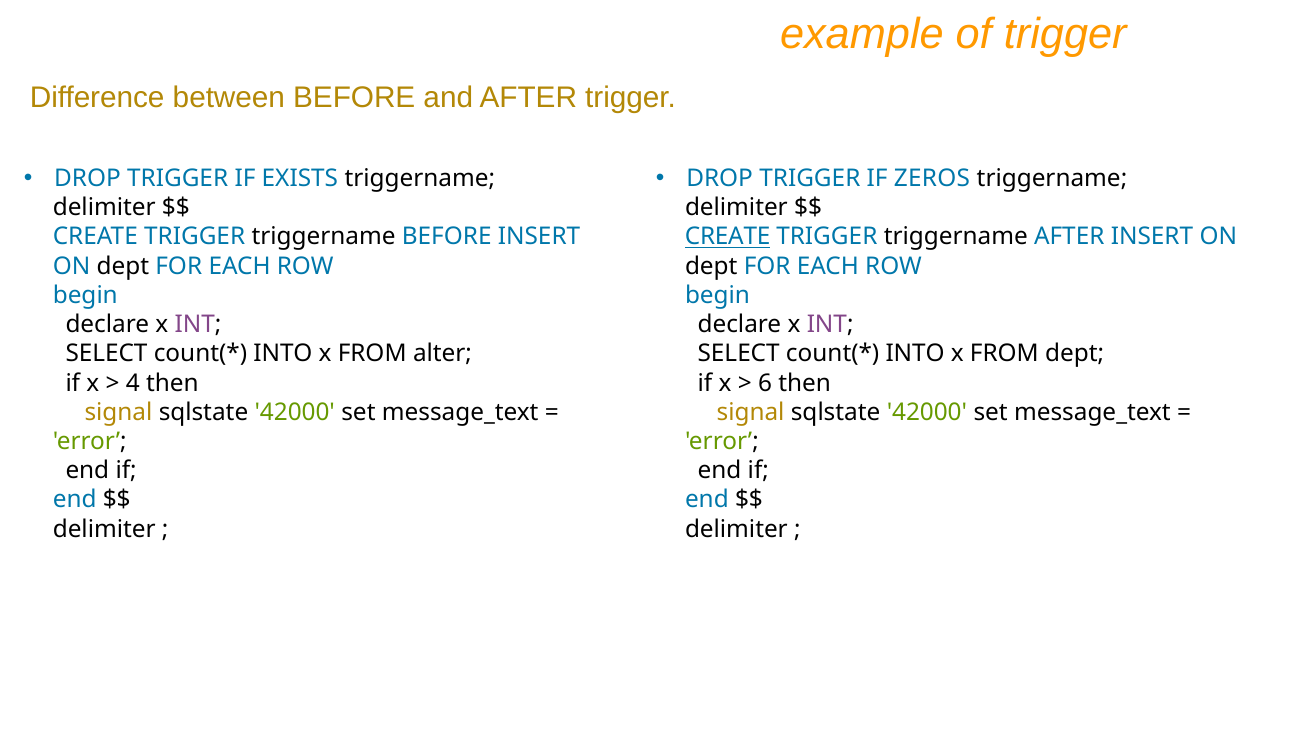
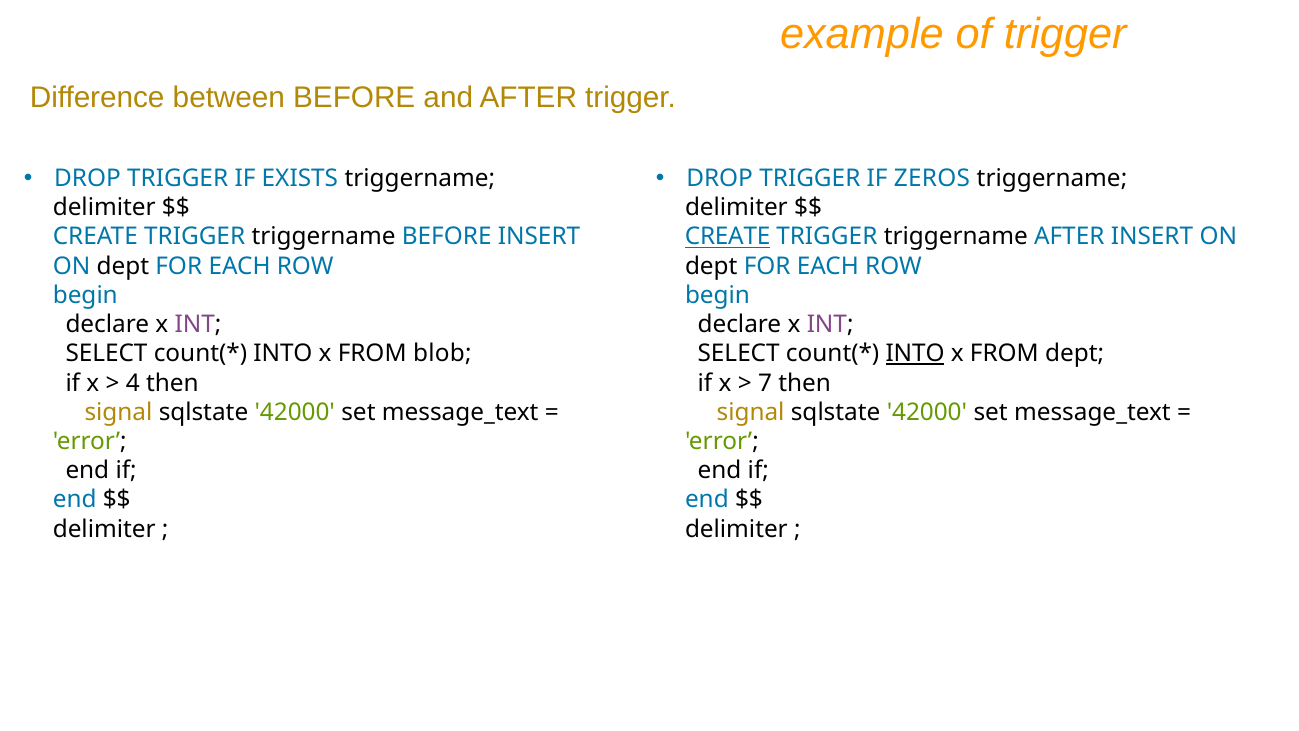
alter: alter -> blob (442, 354)
INTO underline: none -> present (915, 354)
6: 6 -> 7 (765, 383)
